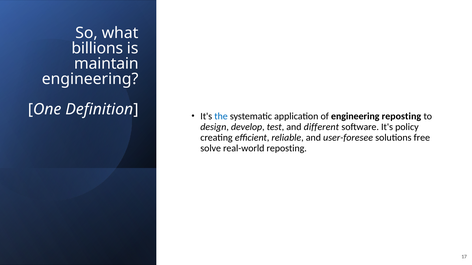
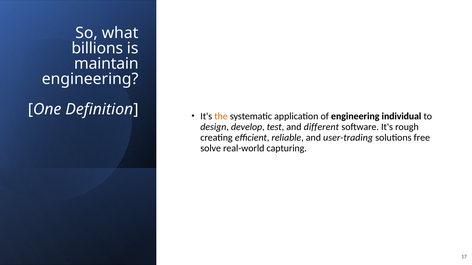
the colour: blue -> orange (221, 116)
engineering reposting: reposting -> individual (401, 116)
policy: policy -> rough (407, 127)
user-foresee: user-foresee -> user-trading (348, 138)
real-world reposting: reposting -> capturing (287, 148)
